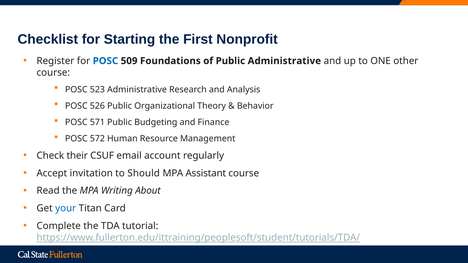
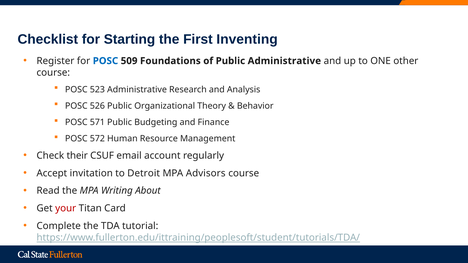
Nonprofit: Nonprofit -> Inventing (247, 39)
Should: Should -> Detroit (144, 173)
Assistant: Assistant -> Advisors (206, 173)
your colour: blue -> red (66, 208)
